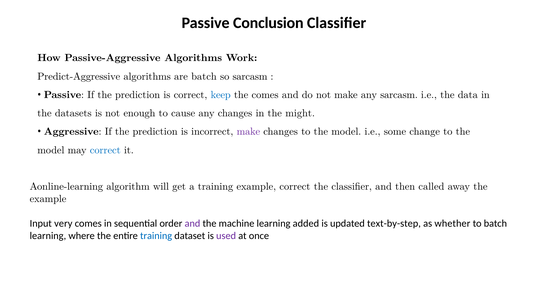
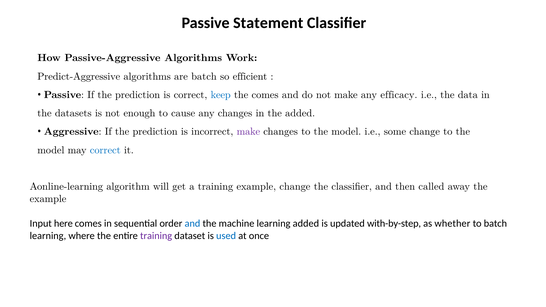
Conclusion: Conclusion -> Statement (268, 23)
so sarcasm: sarcasm -> efficient (250, 76)
any sarcasm: sarcasm -> efficacy (399, 95)
the might: might -> added (300, 113)
example correct: correct -> change (295, 187)
very: very -> here (63, 223)
and colour: purple -> blue (192, 223)
text-by-step: text-by-step -> with-by-step (394, 223)
training colour: blue -> purple (156, 236)
used colour: purple -> blue (226, 236)
